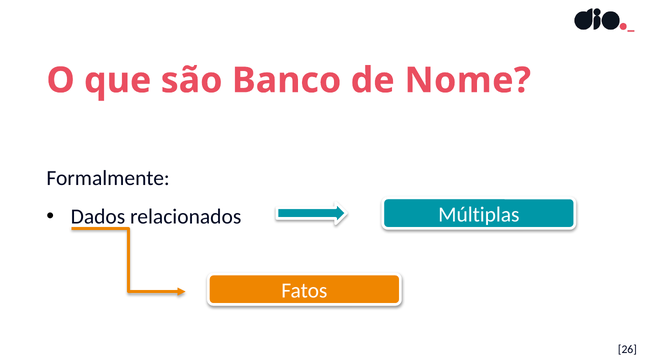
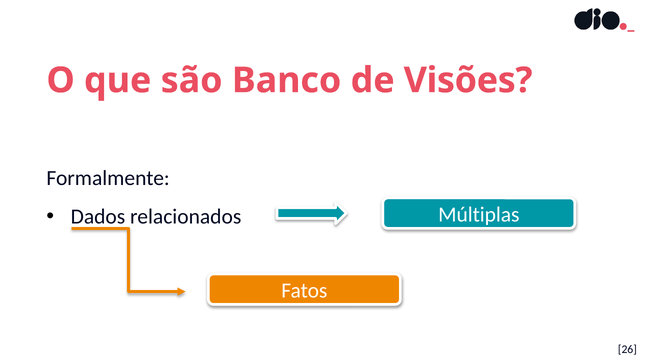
Nome: Nome -> Visões (468, 81)
